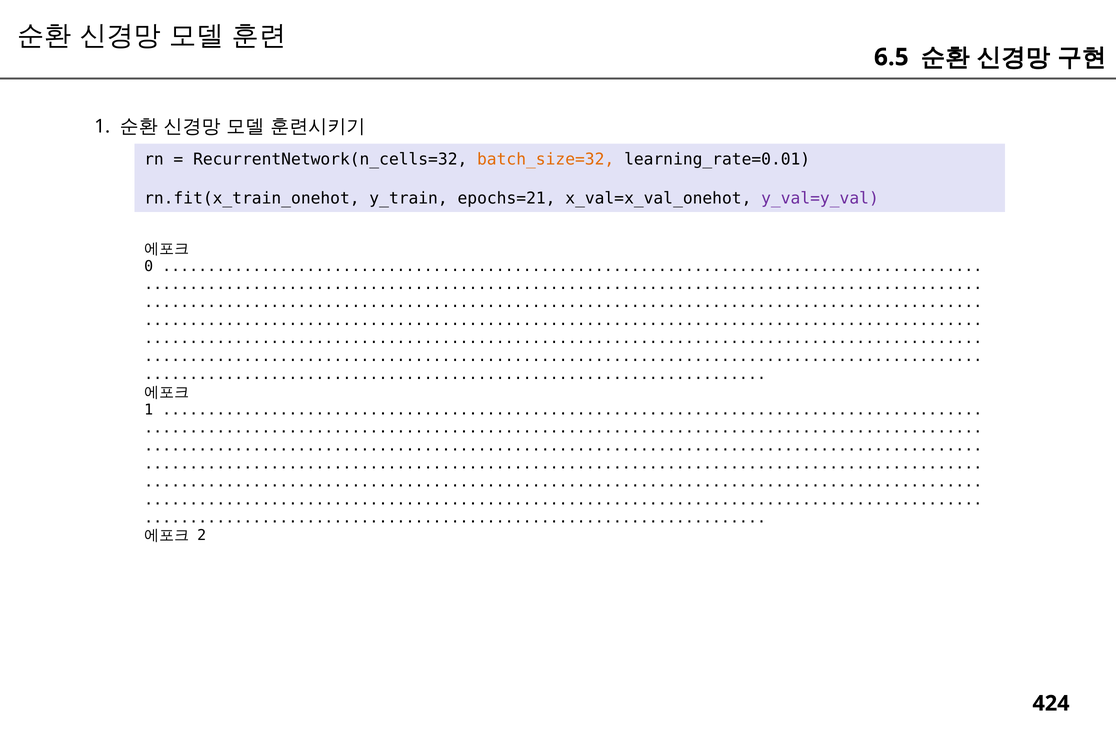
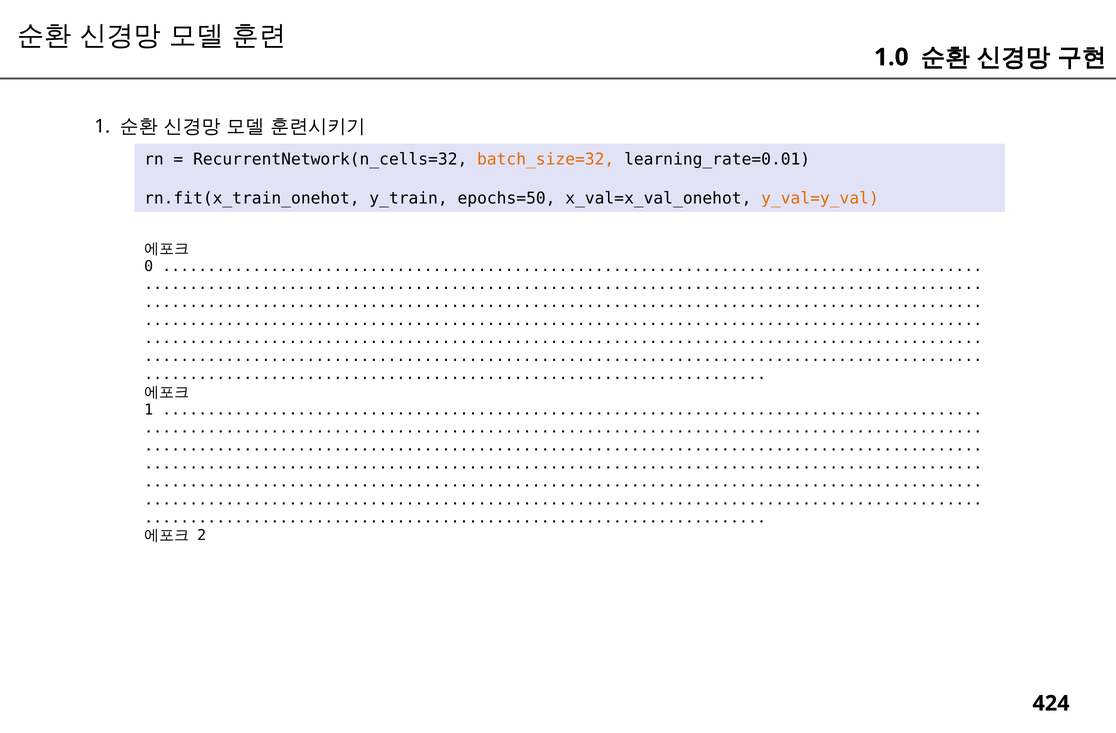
6.5: 6.5 -> 1.0 (891, 57)
epochs=21: epochs=21 -> epochs=50 (507, 198)
y_val=y_val colour: purple -> orange (820, 198)
